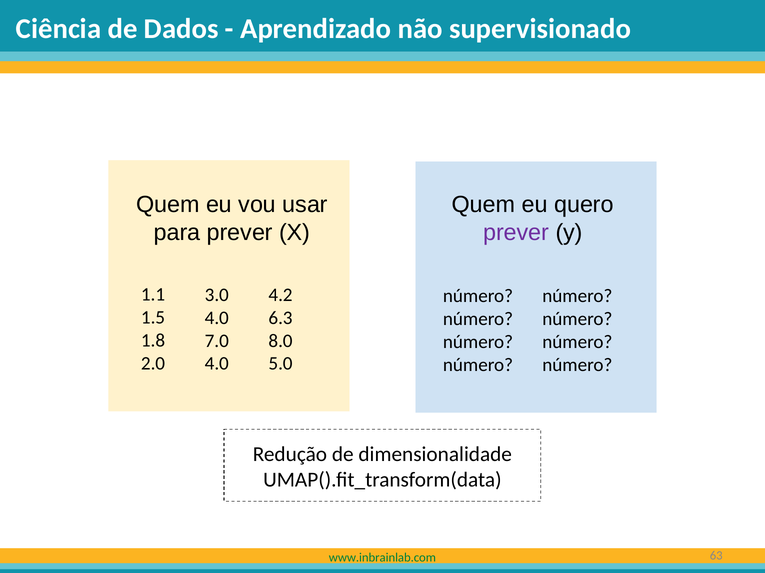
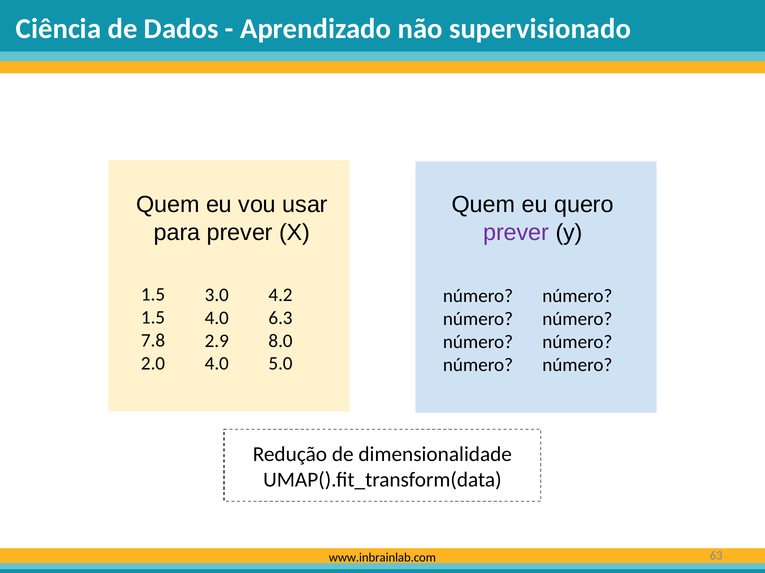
1.1: 1.1 -> 1.5 (153, 295)
1.8: 1.8 -> 7.8 (153, 341)
7.0: 7.0 -> 2.9 (217, 341)
www.inbrainlab.com colour: green -> black (382, 558)
